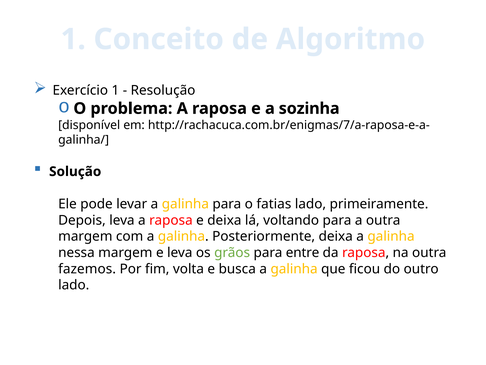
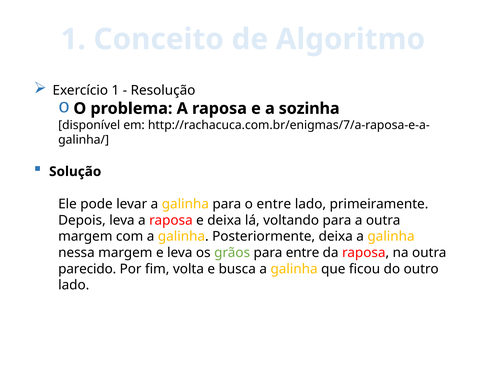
o fatias: fatias -> entre (274, 204)
fazemos: fazemos -> parecido (87, 269)
